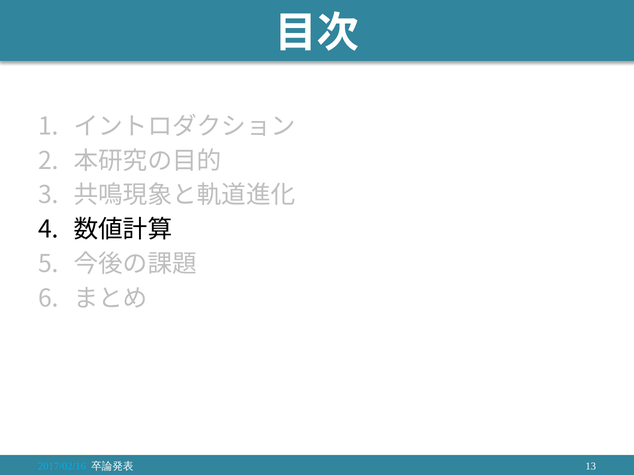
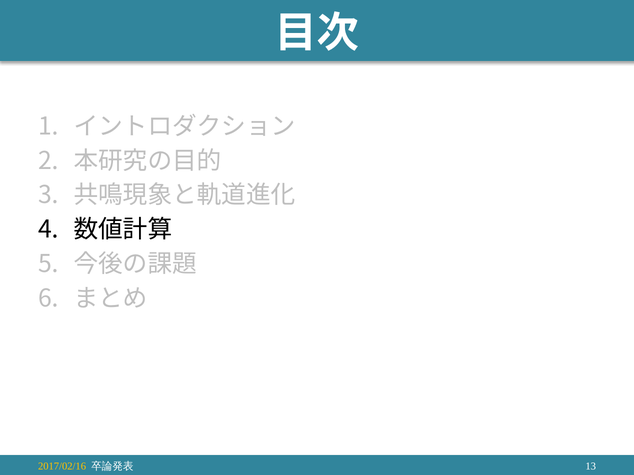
2017/02/16 colour: light blue -> yellow (62, 467)
